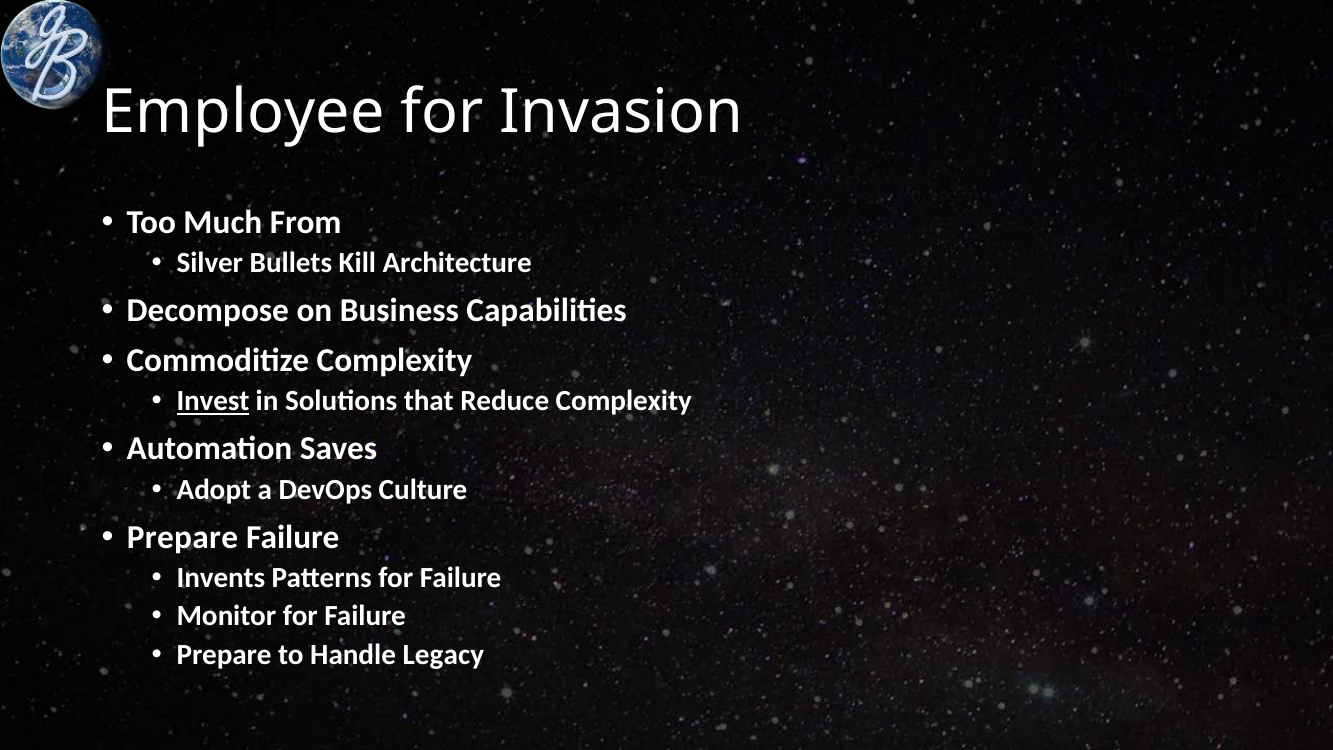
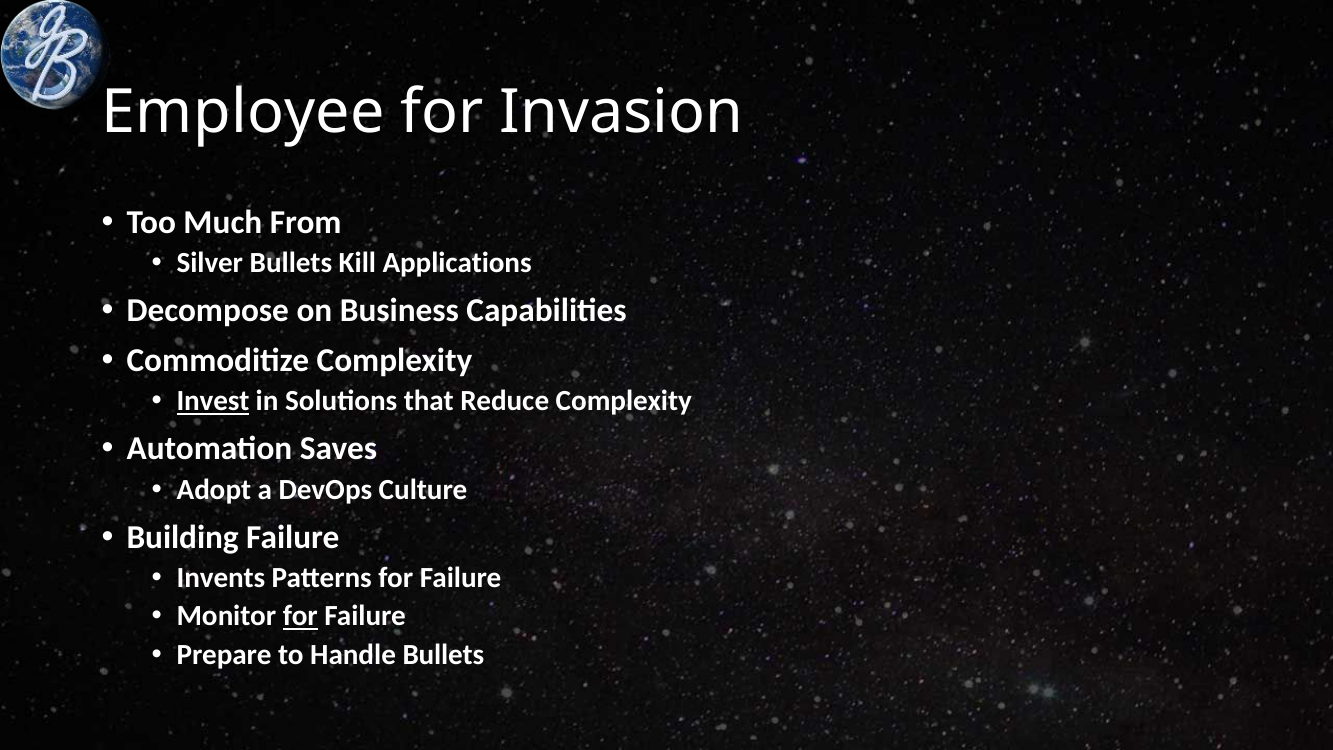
Architecture: Architecture -> Applications (457, 263)
Prepare: Prepare -> Building (183, 537)
for underline: none -> present (300, 616)
Handle Legacy: Legacy -> Bullets (443, 655)
